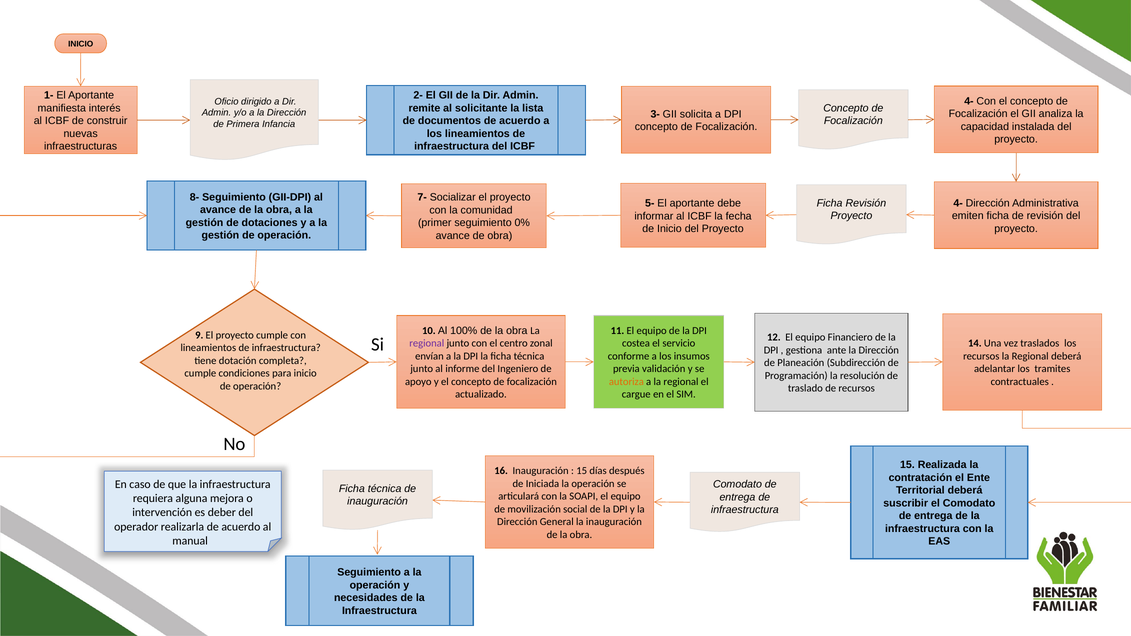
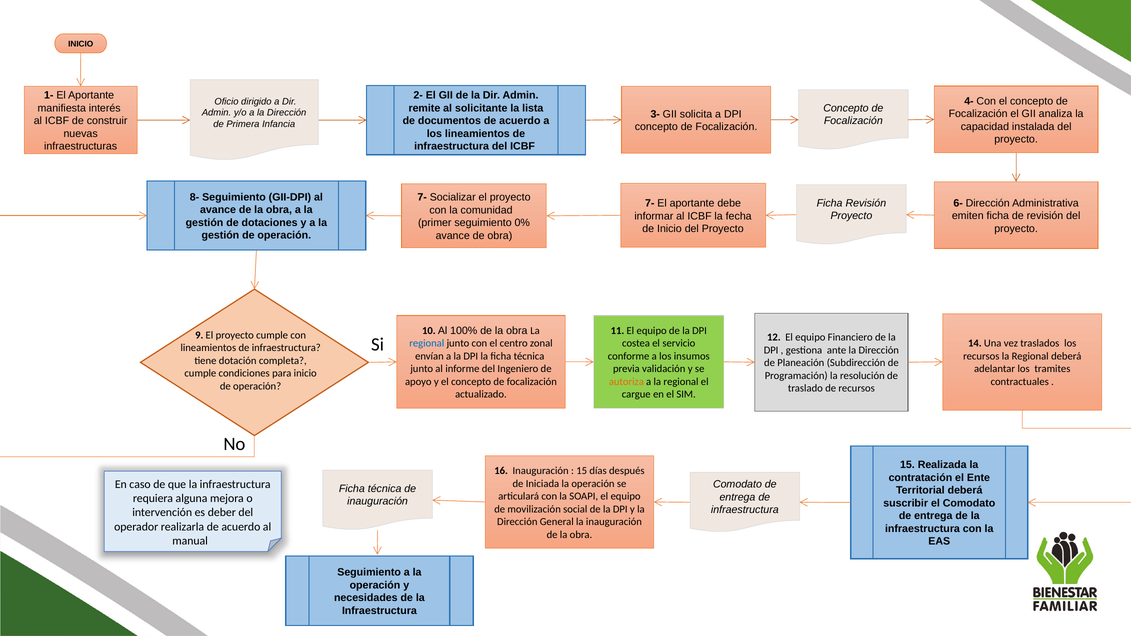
4-: 4- -> 6- (958, 203)
5-: 5- -> 7- (650, 203)
regional colour: purple -> blue (427, 344)
